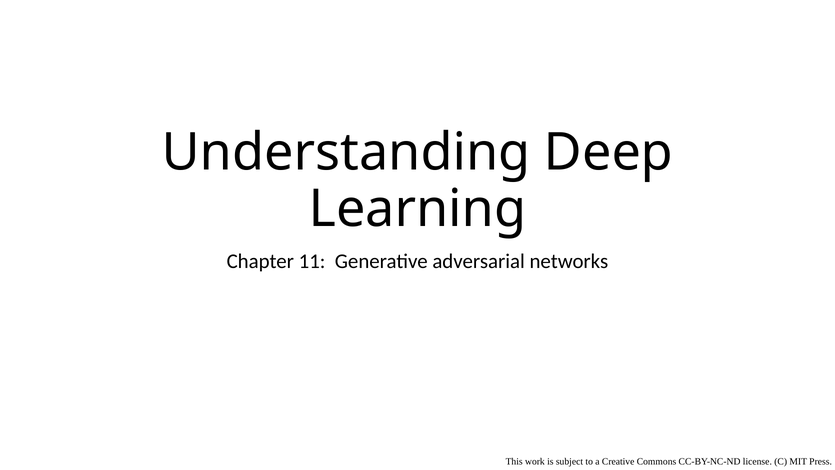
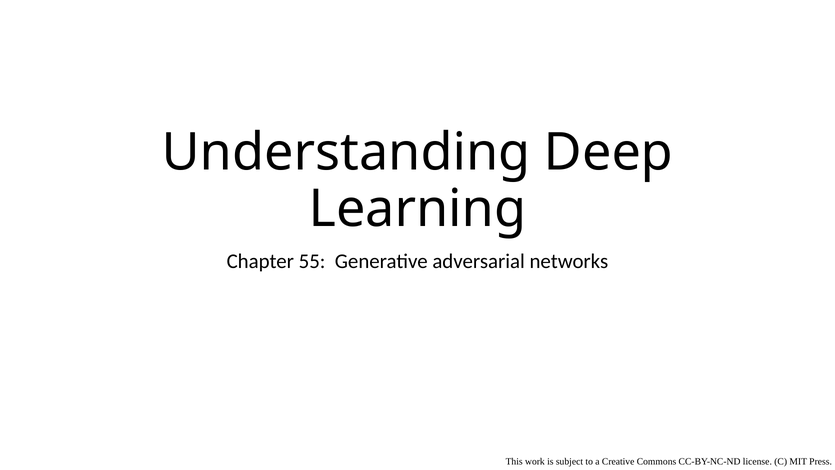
11: 11 -> 55 (312, 261)
